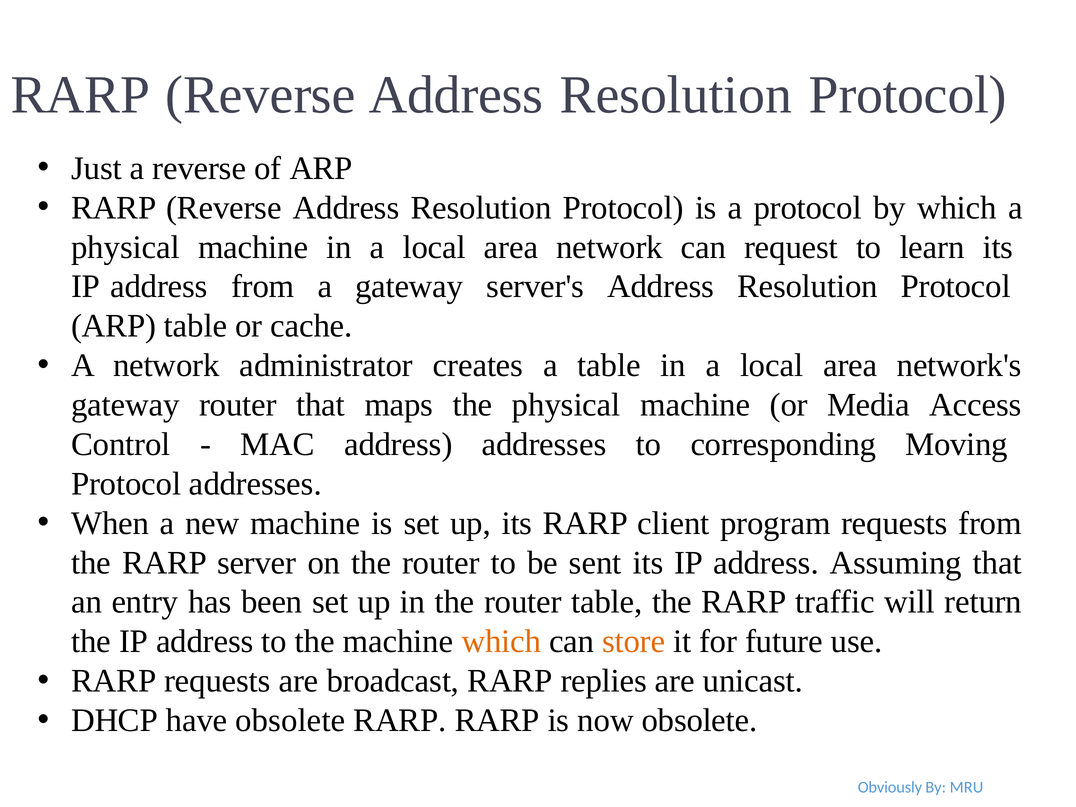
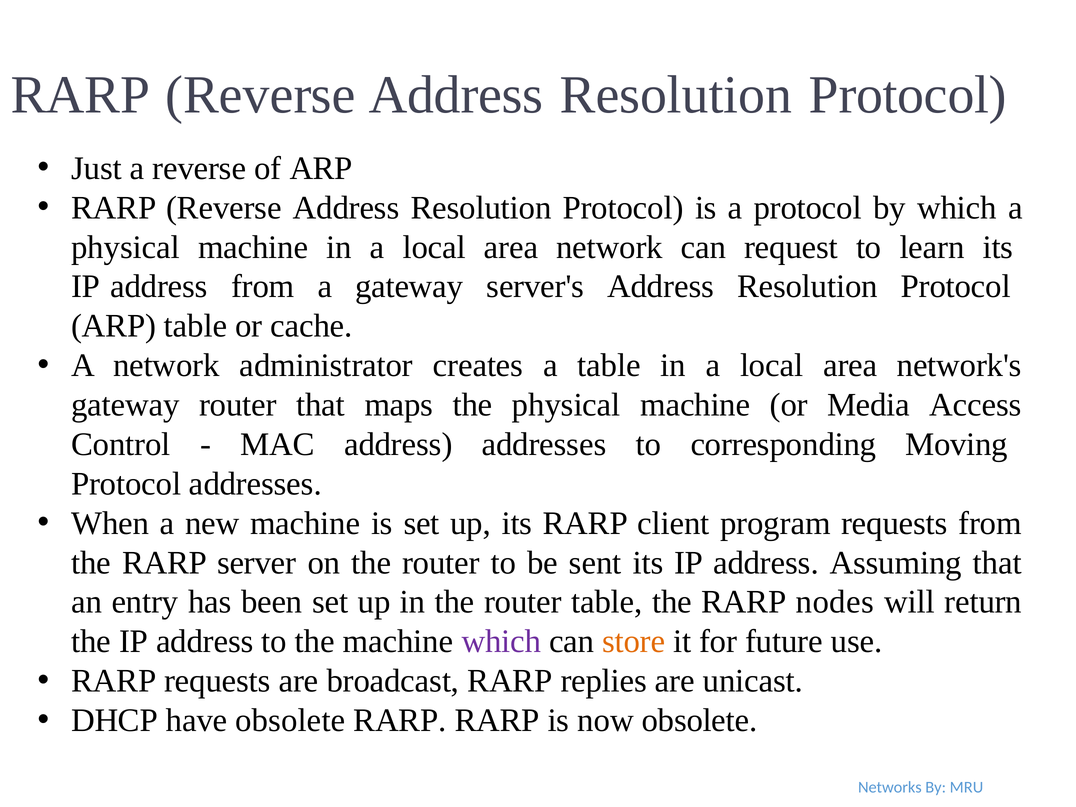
traffic: traffic -> nodes (835, 602)
which colour: orange -> purple (501, 642)
Obviously: Obviously -> Networks (890, 787)
